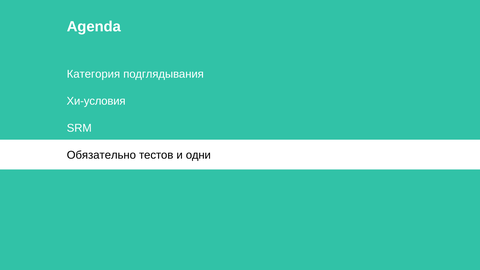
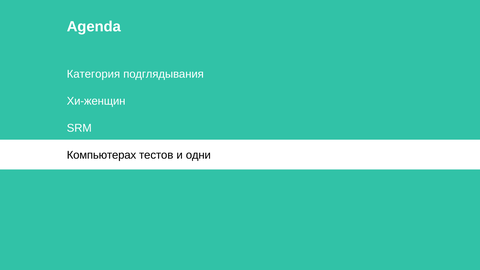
Хи-условия: Хи-условия -> Хи-женщин (96, 101)
Обязательно: Обязательно -> Компьютерах (101, 155)
